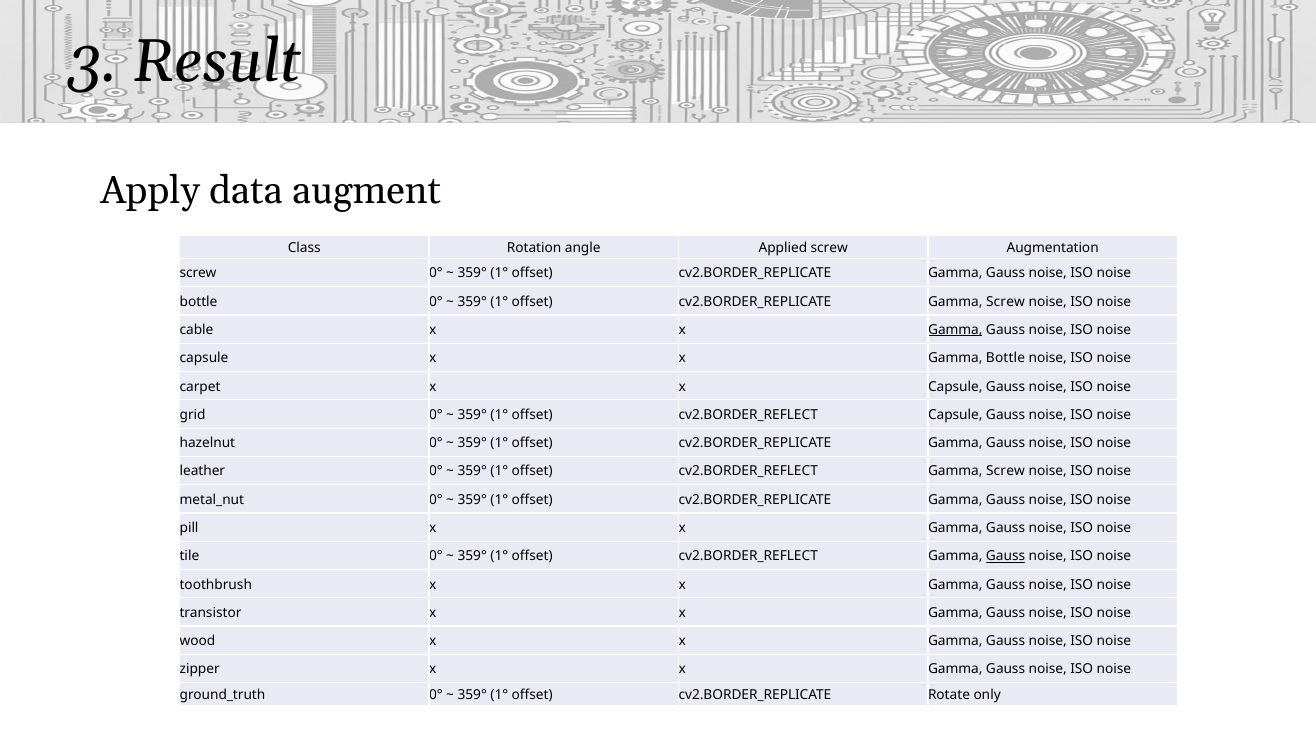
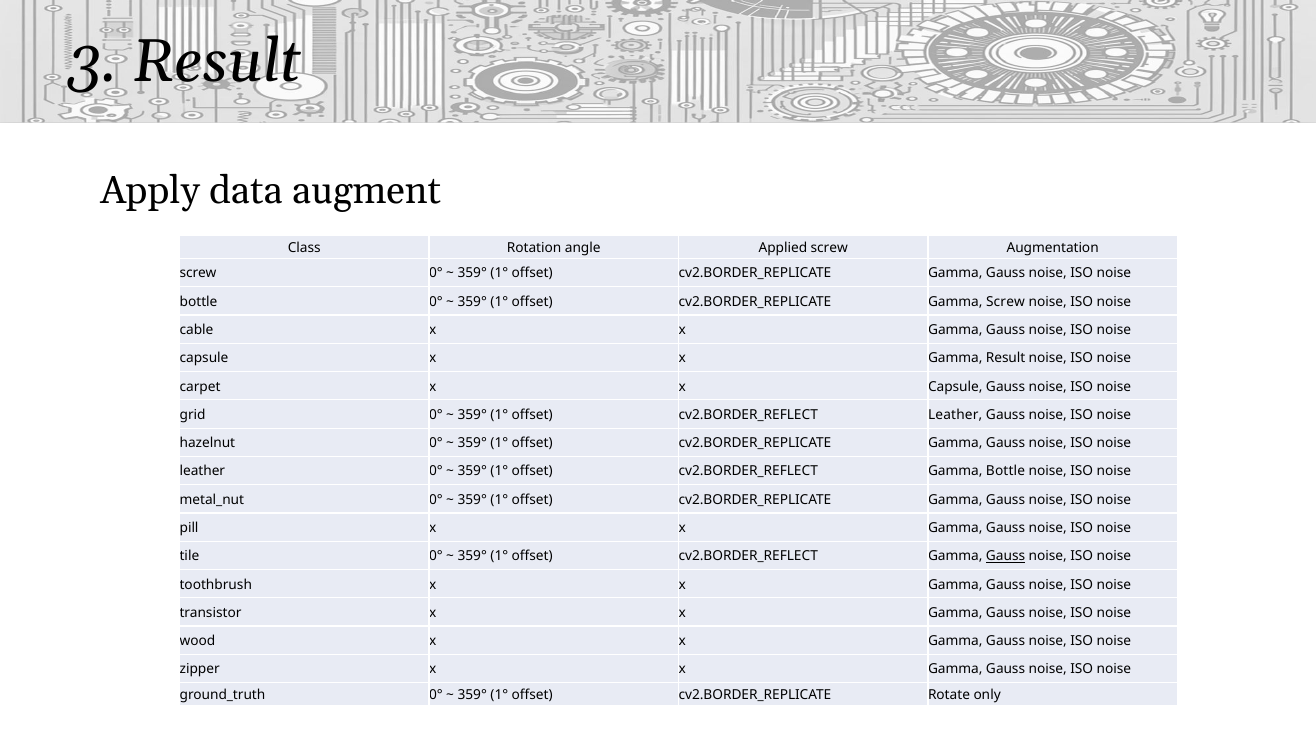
Gamma underline: present -> none (955, 330)
Gamma Bottle: Bottle -> Result (1006, 358)
Capsule: Capsule -> Leather (955, 415)
Screw: Screw -> Bottle (1005, 472)
